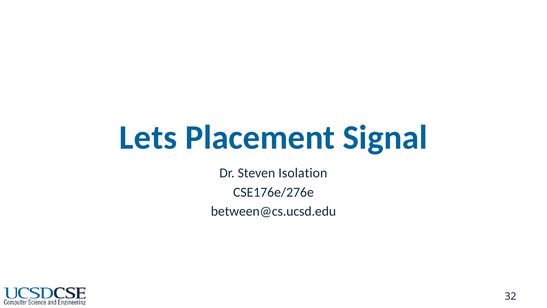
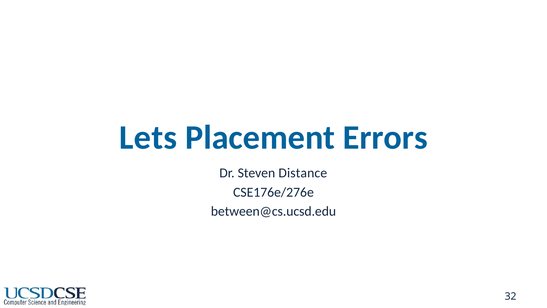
Signal: Signal -> Errors (385, 137)
Isolation: Isolation -> Distance (303, 173)
